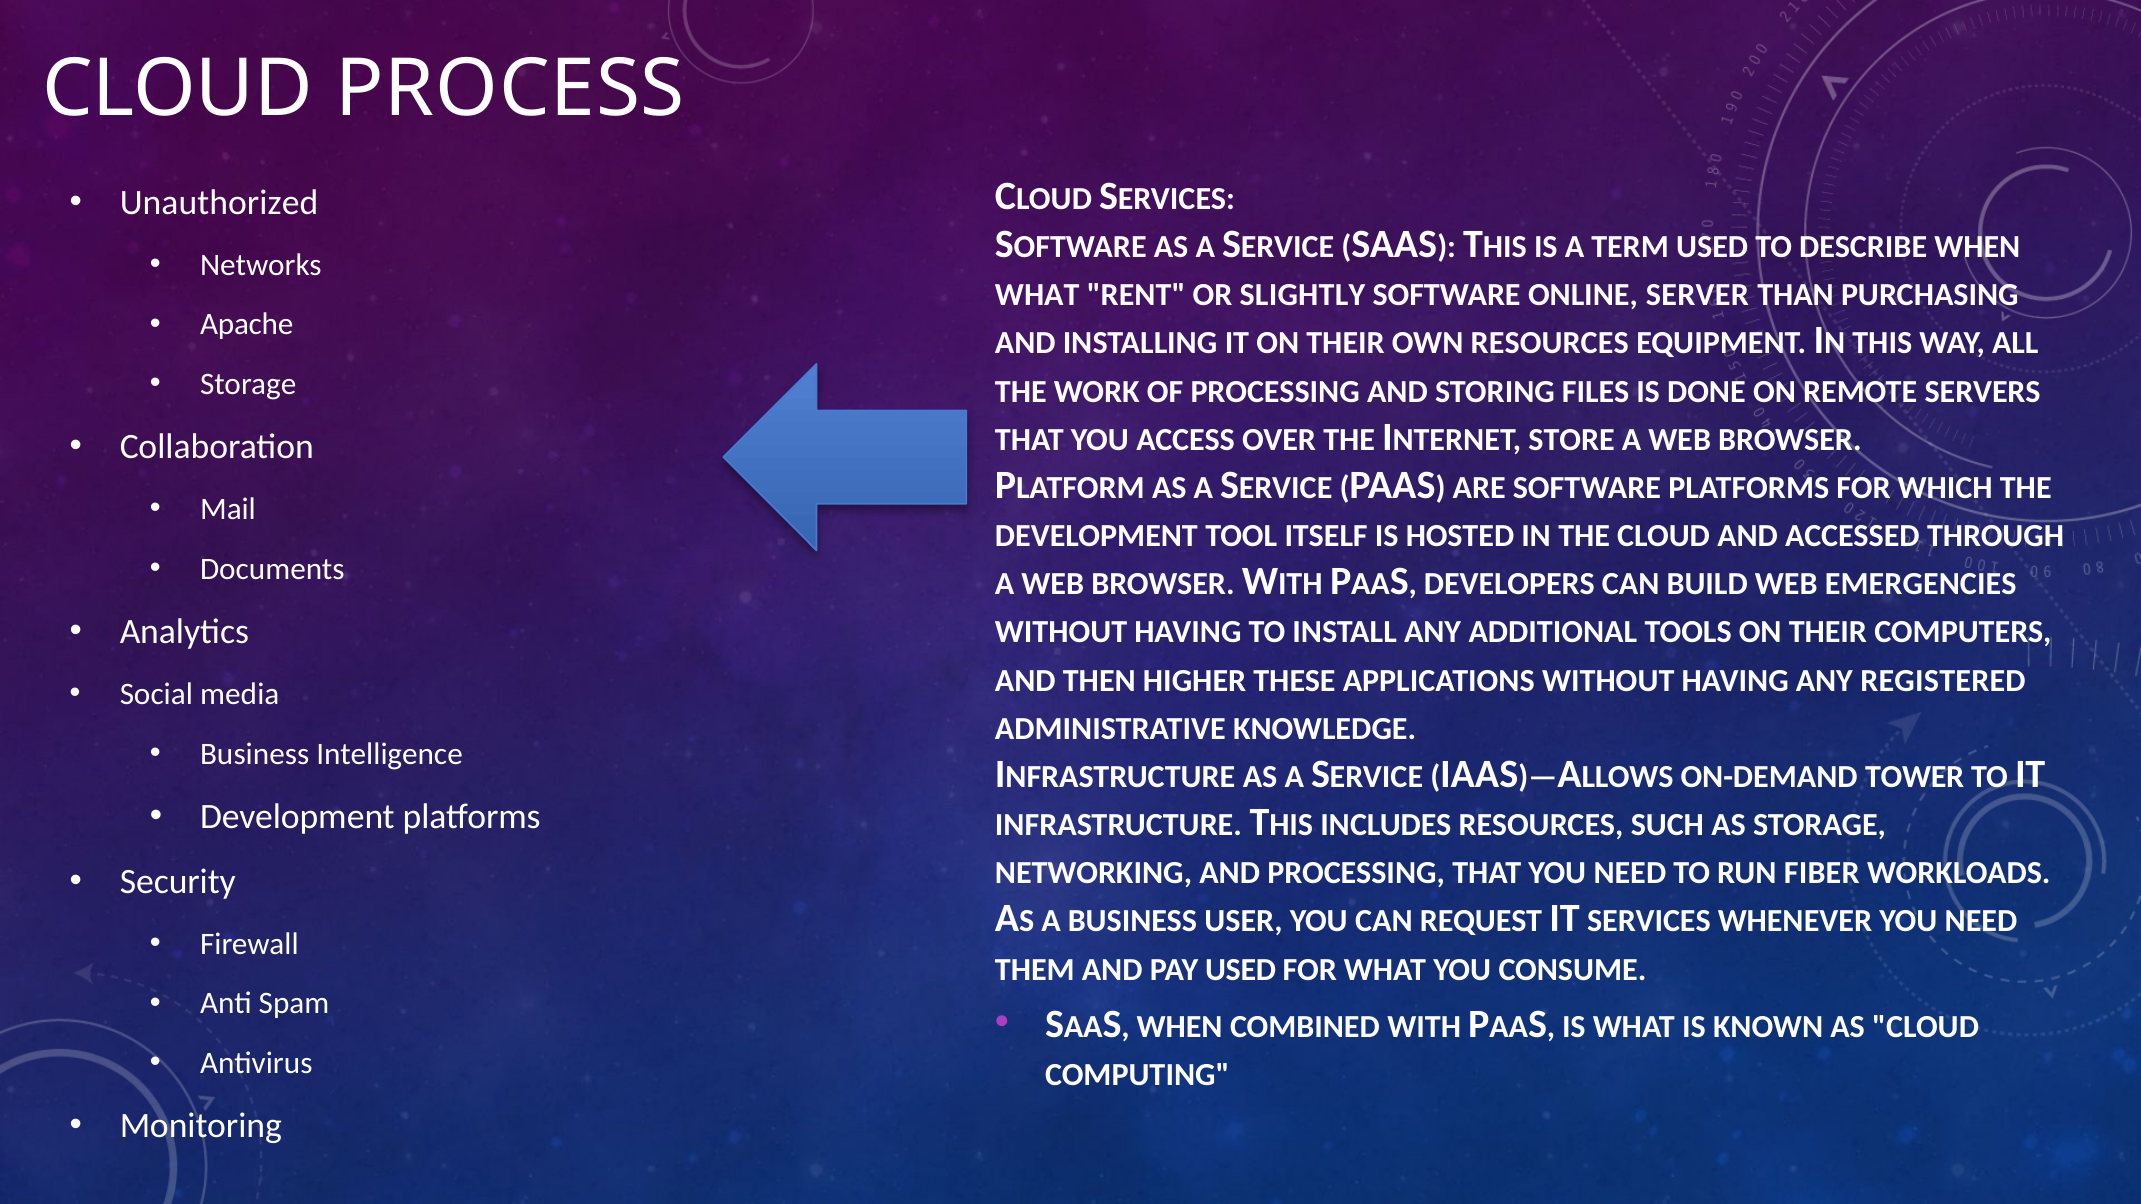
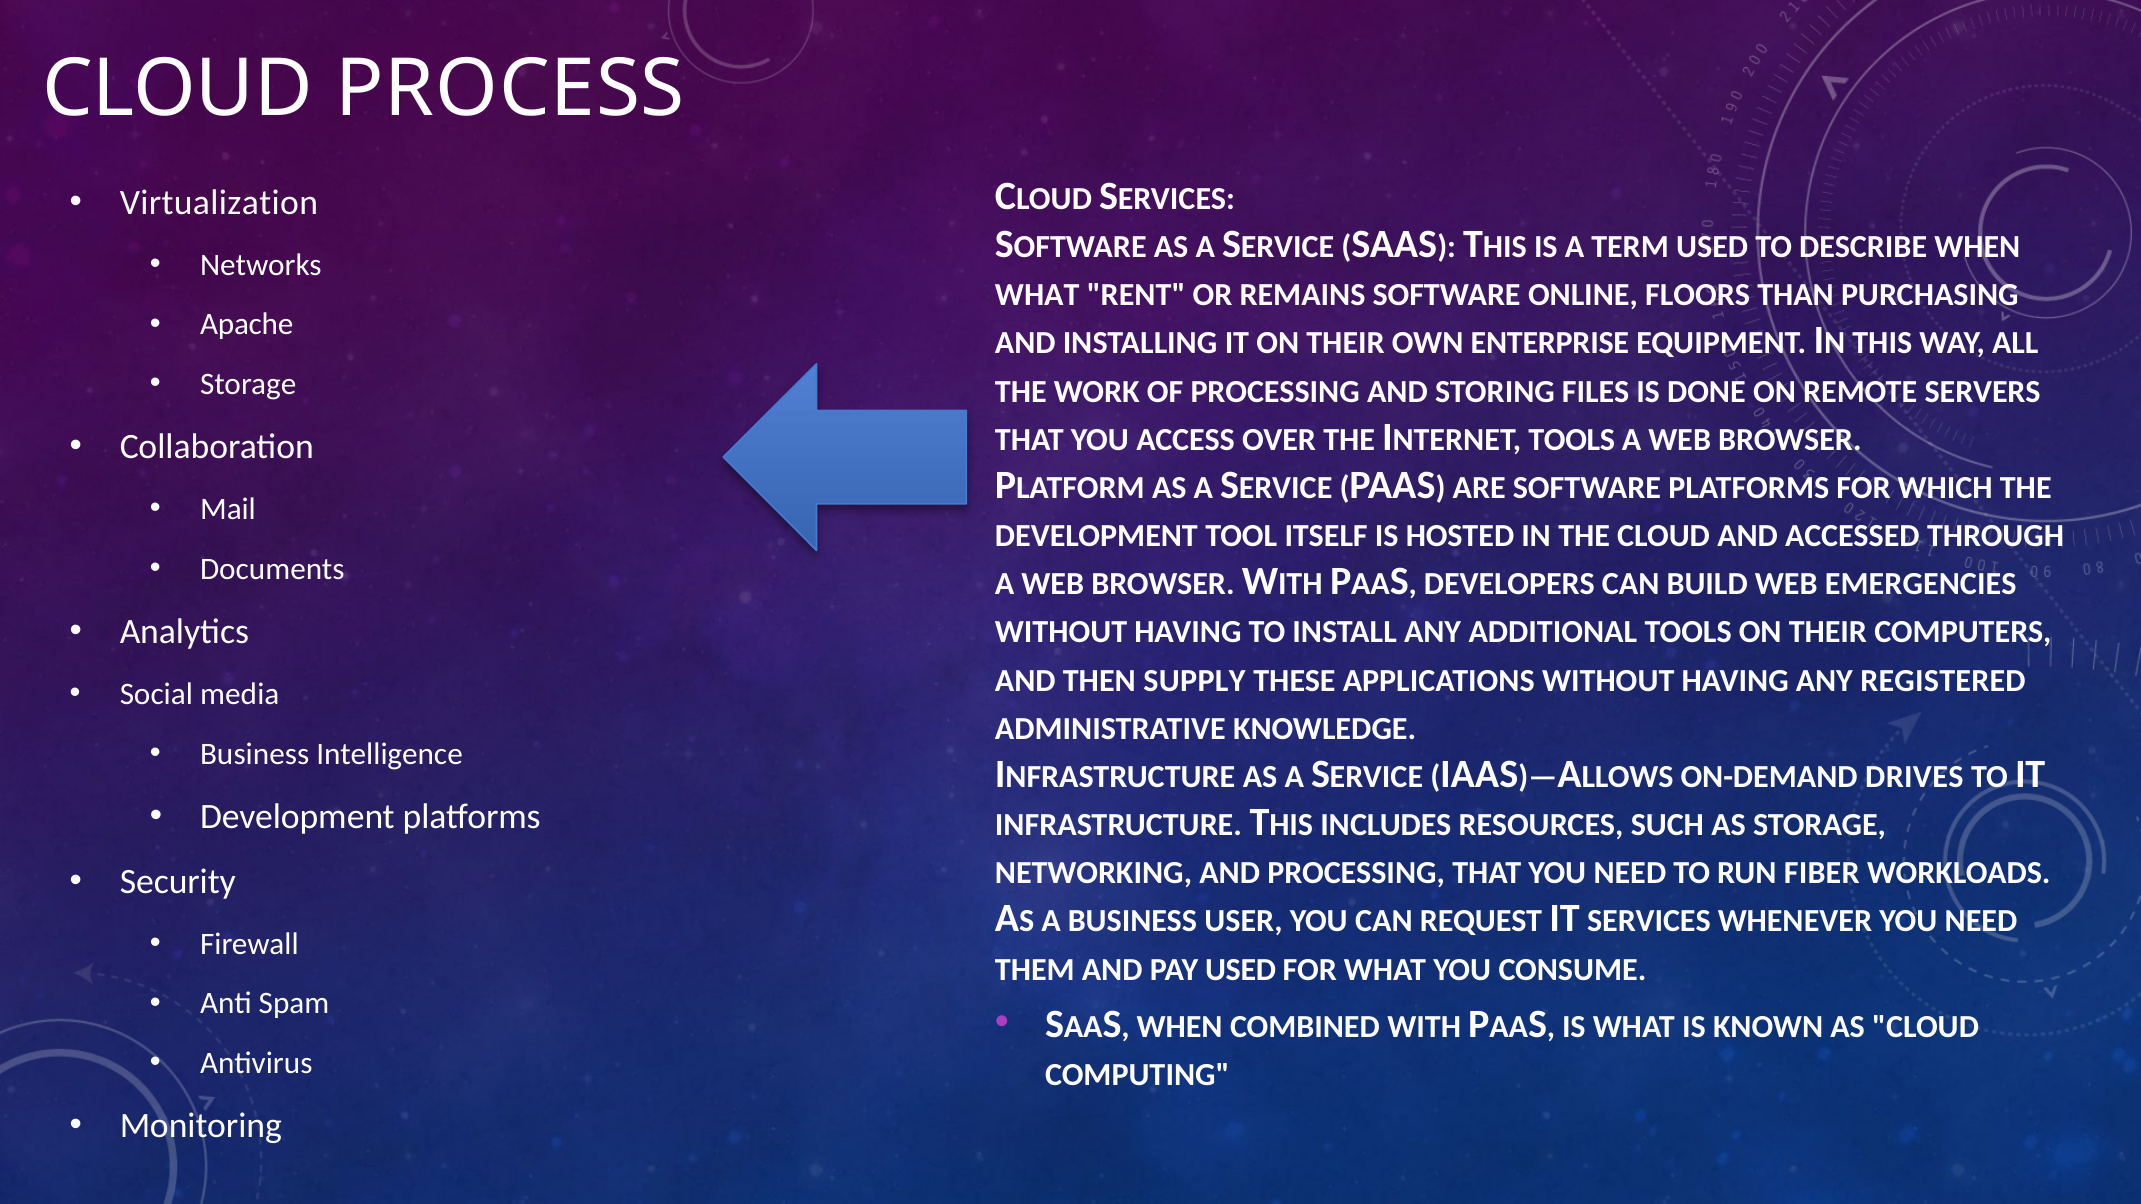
Unauthorized: Unauthorized -> Virtualization (219, 203)
SLIGHTLY: SLIGHTLY -> REMAINS (1303, 295)
SERVER: SERVER -> FLOORS (1698, 295)
OWN RESOURCES: RESOURCES -> ENTERPRISE (1550, 343)
STORE: STORE -> TOOLS (1572, 440)
HIGHER: HIGHER -> SUPPLY (1194, 681)
TOWER: TOWER -> DRIVES (1914, 777)
